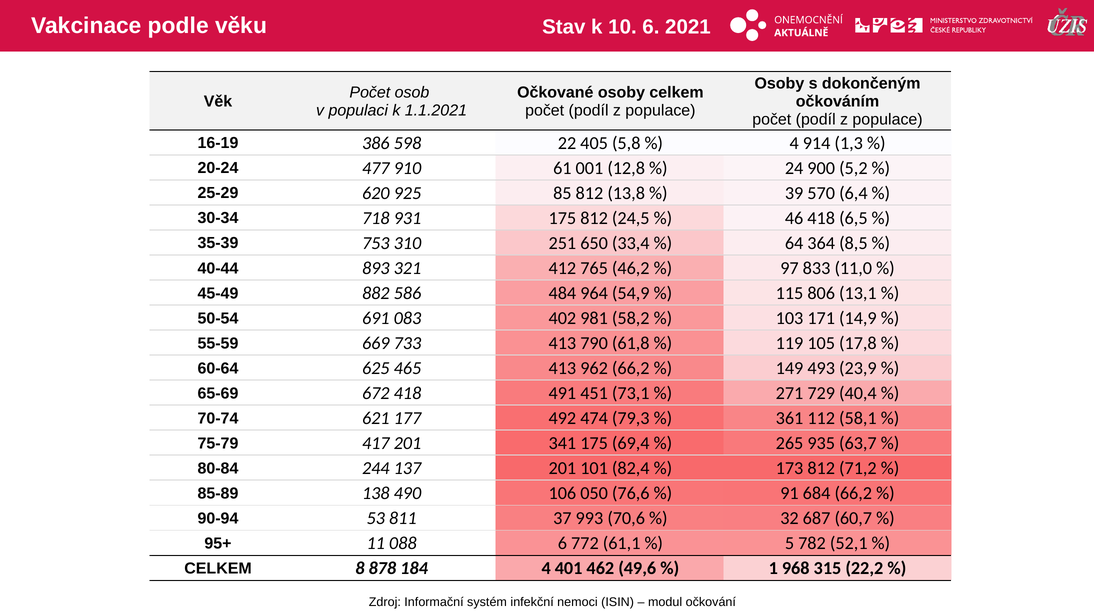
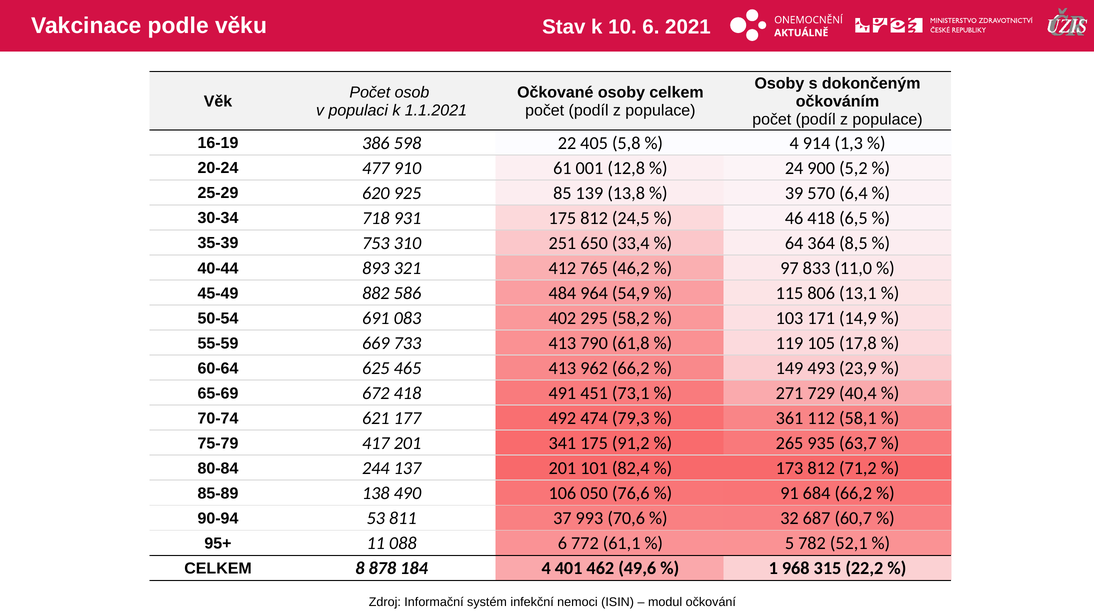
85 812: 812 -> 139 (589, 193)
981: 981 -> 295 (594, 318)
69,4: 69,4 -> 91,2 (631, 444)
